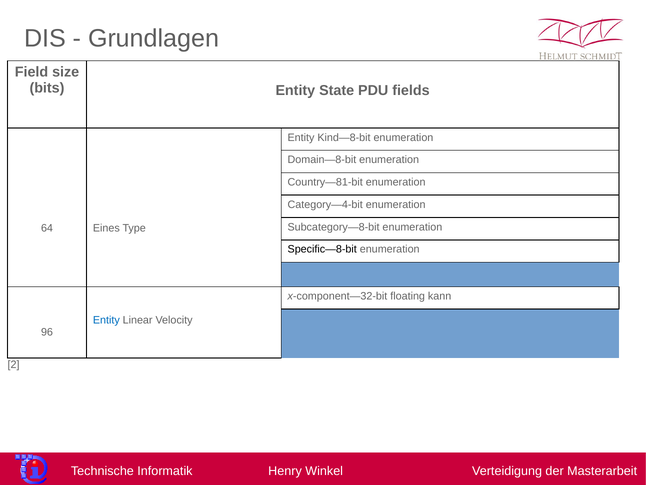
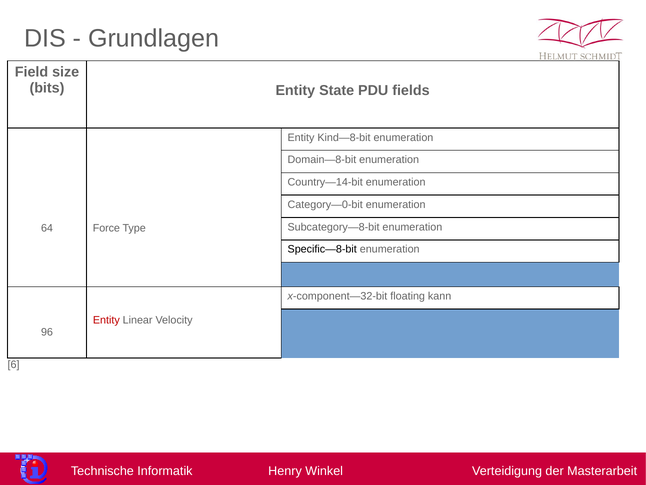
Country—81-bit: Country—81-bit -> Country—14-bit (325, 182)
Category—4-bit: Category—4-bit -> Category—0-bit (325, 204)
Eines: Eines -> Force (106, 228)
Entity colour: blue -> red (106, 320)
2: 2 -> 6 (14, 365)
